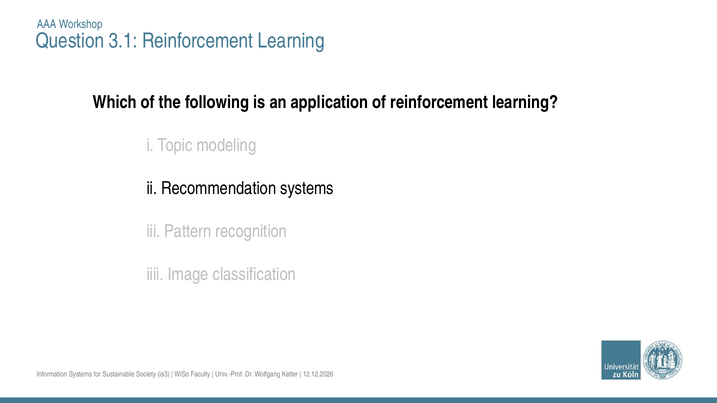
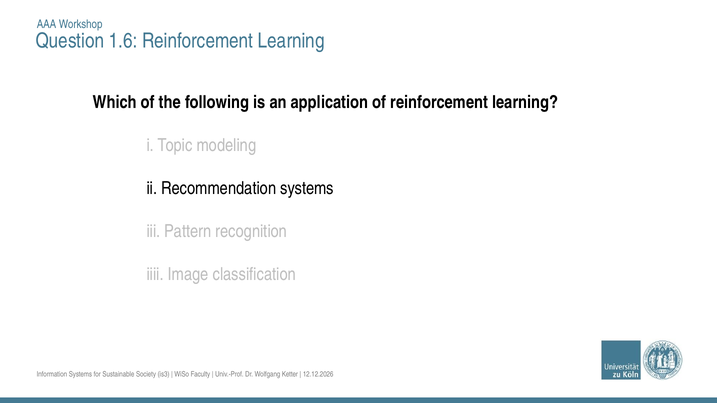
3.1: 3.1 -> 1.6 (123, 41)
